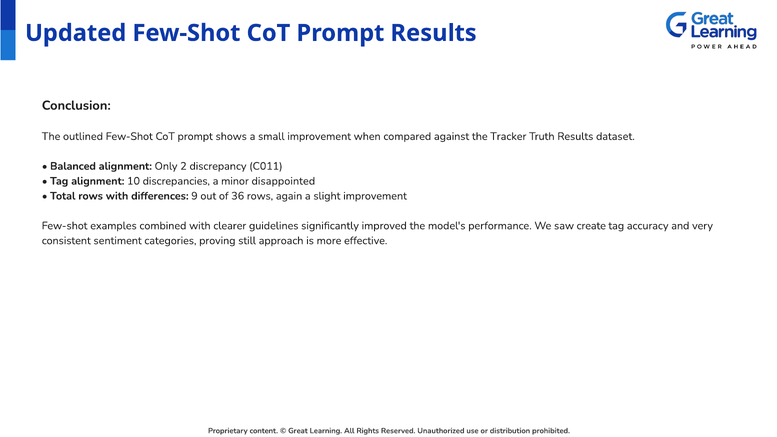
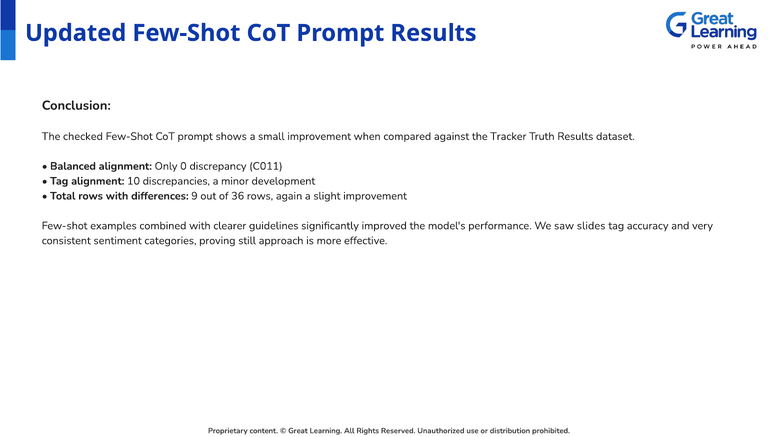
outlined: outlined -> checked (83, 136)
2: 2 -> 0 (183, 166)
disappointed: disappointed -> development (283, 181)
create: create -> slides (591, 226)
